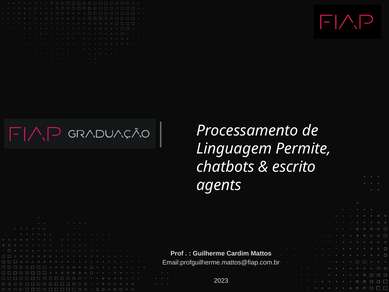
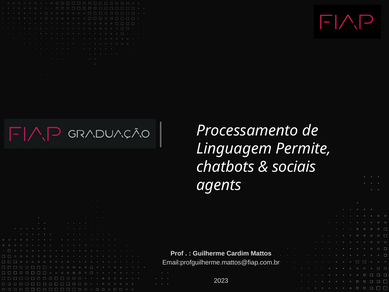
escrito: escrito -> sociais (294, 167)
